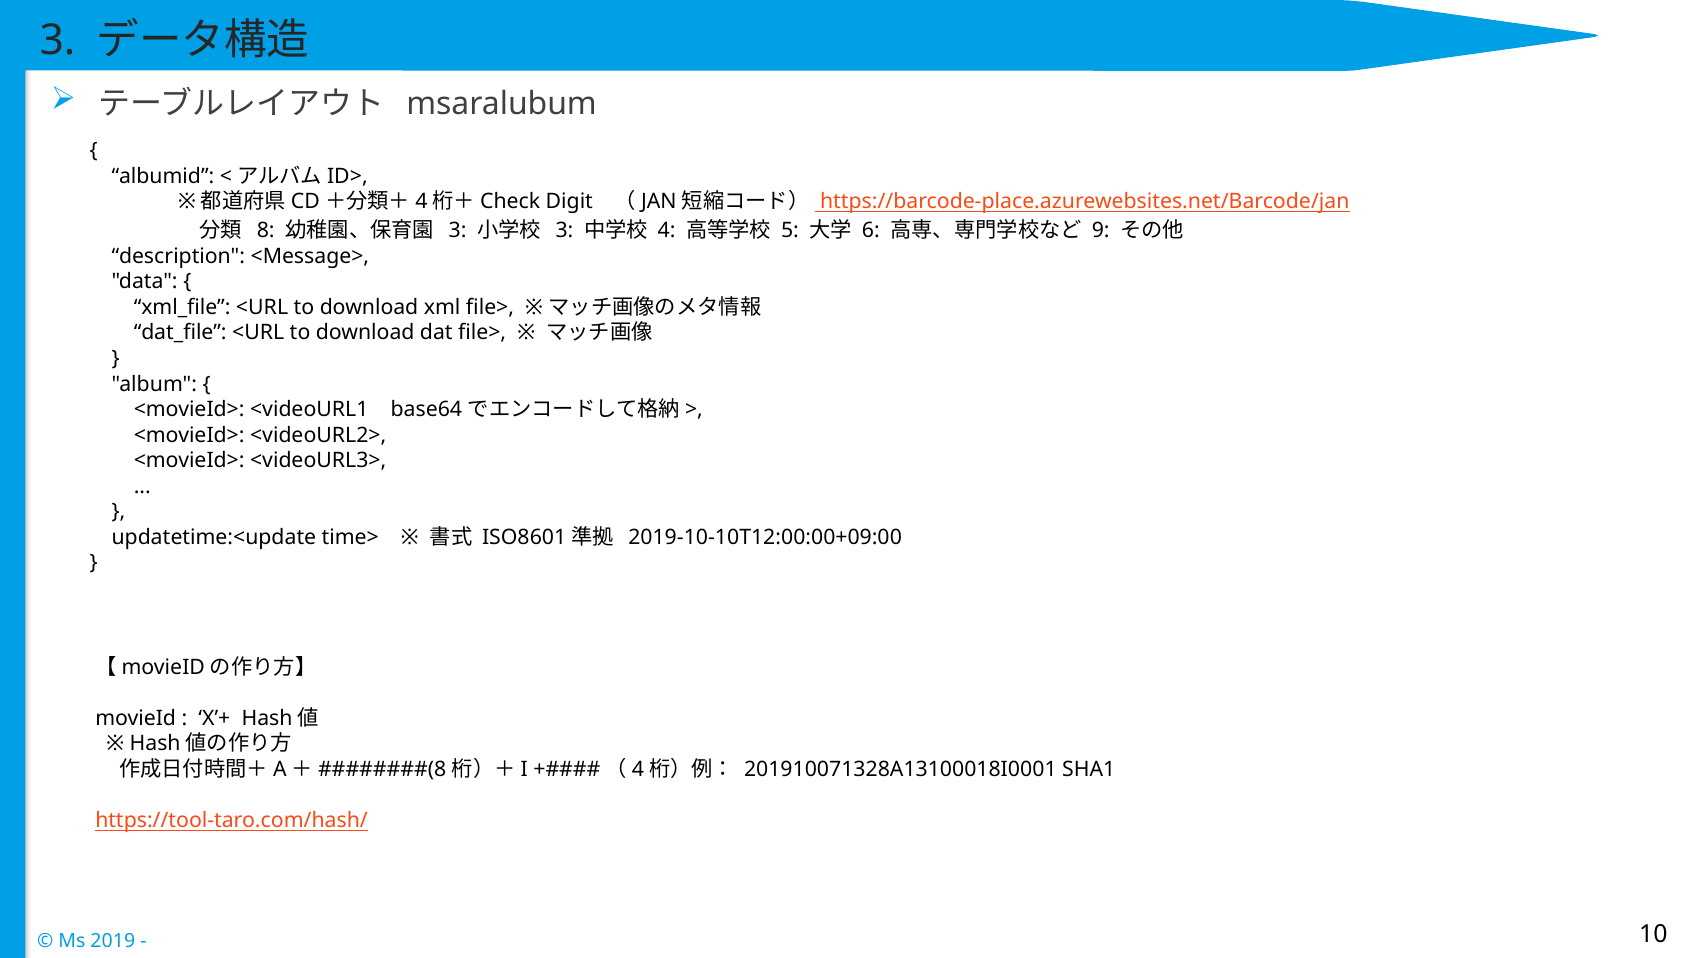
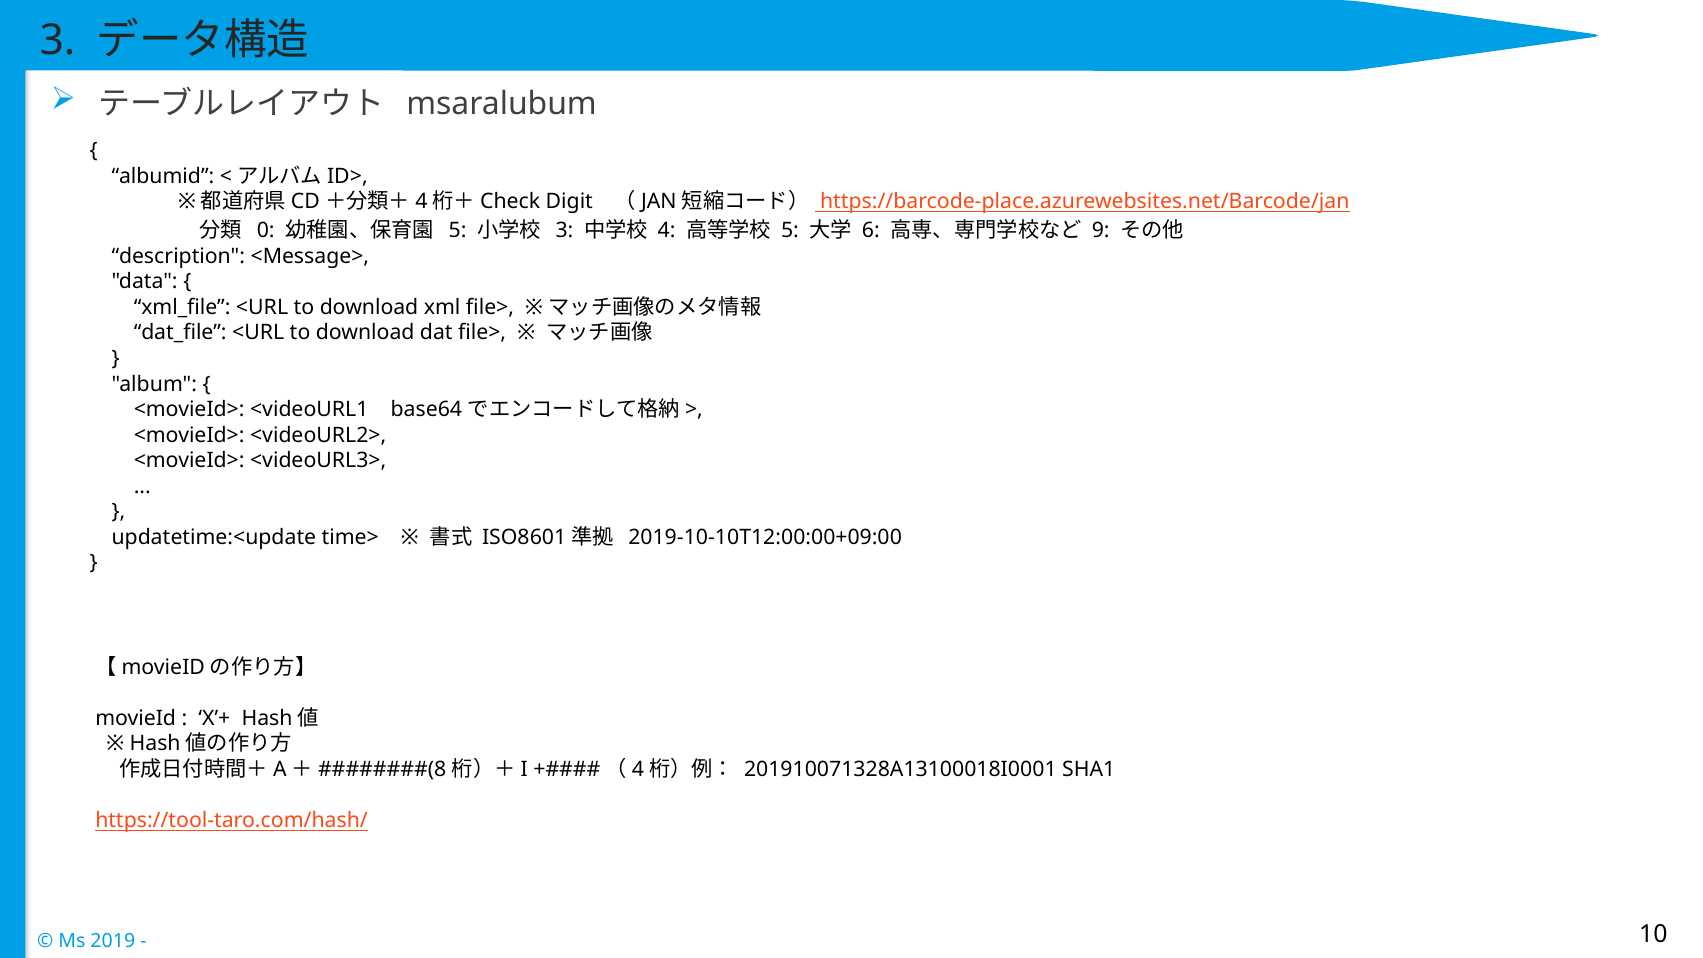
8: 8 -> 0 (266, 231)
3: 3 -> 5 (458, 231)
